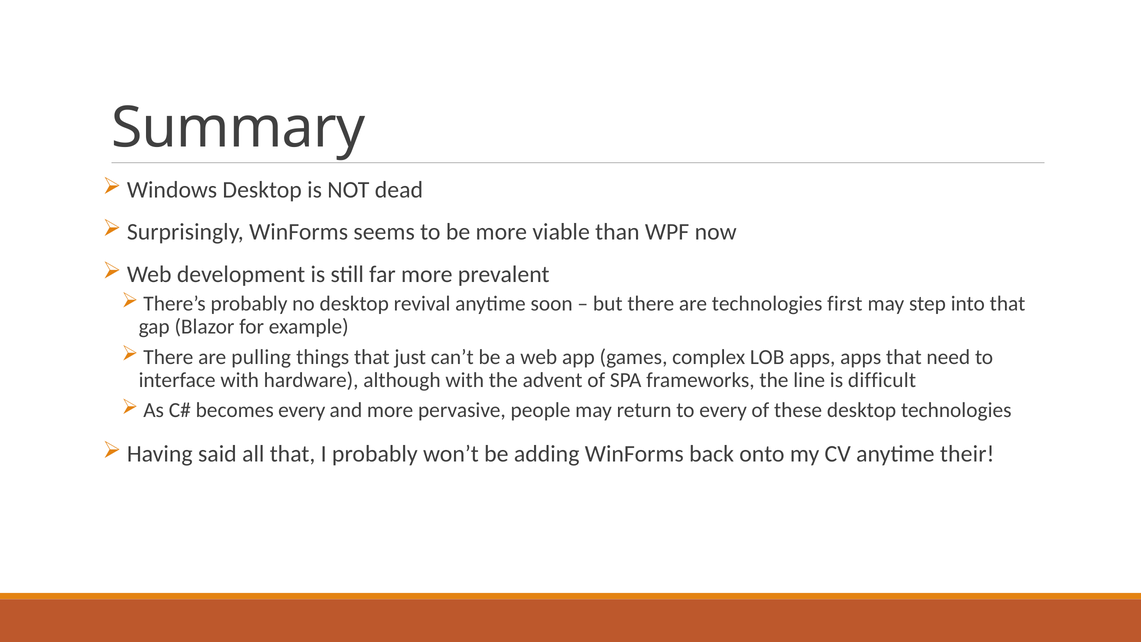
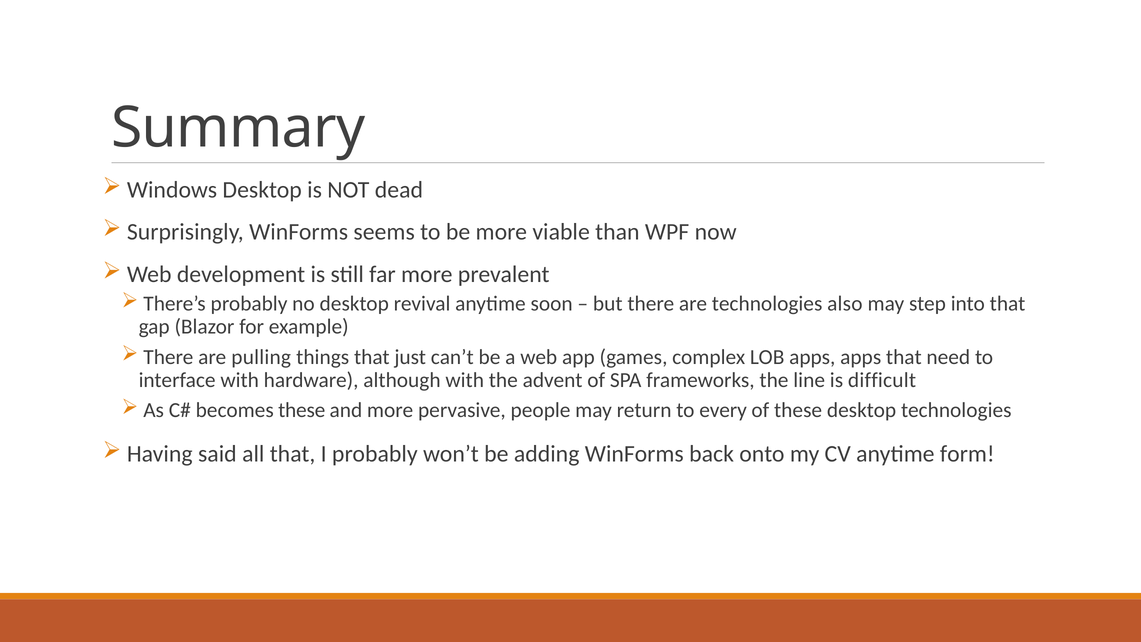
first: first -> also (845, 304)
becomes every: every -> these (302, 410)
their: their -> form (967, 454)
